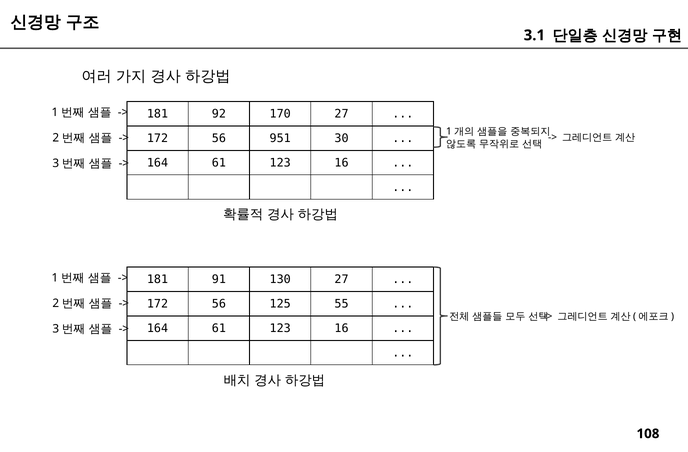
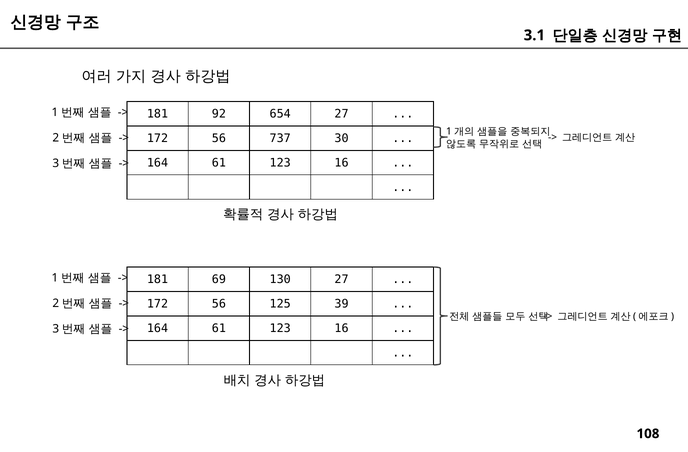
170: 170 -> 654 (280, 114)
951: 951 -> 737 (280, 138)
91: 91 -> 69 (219, 279)
55: 55 -> 39 (342, 304)
